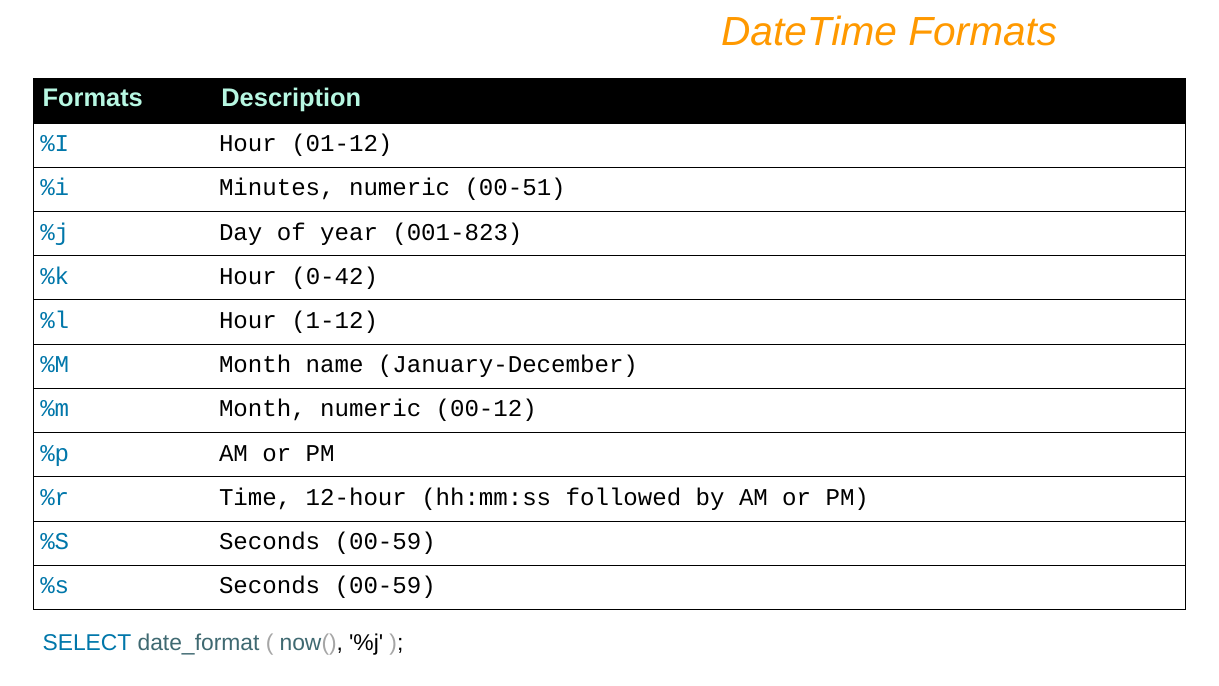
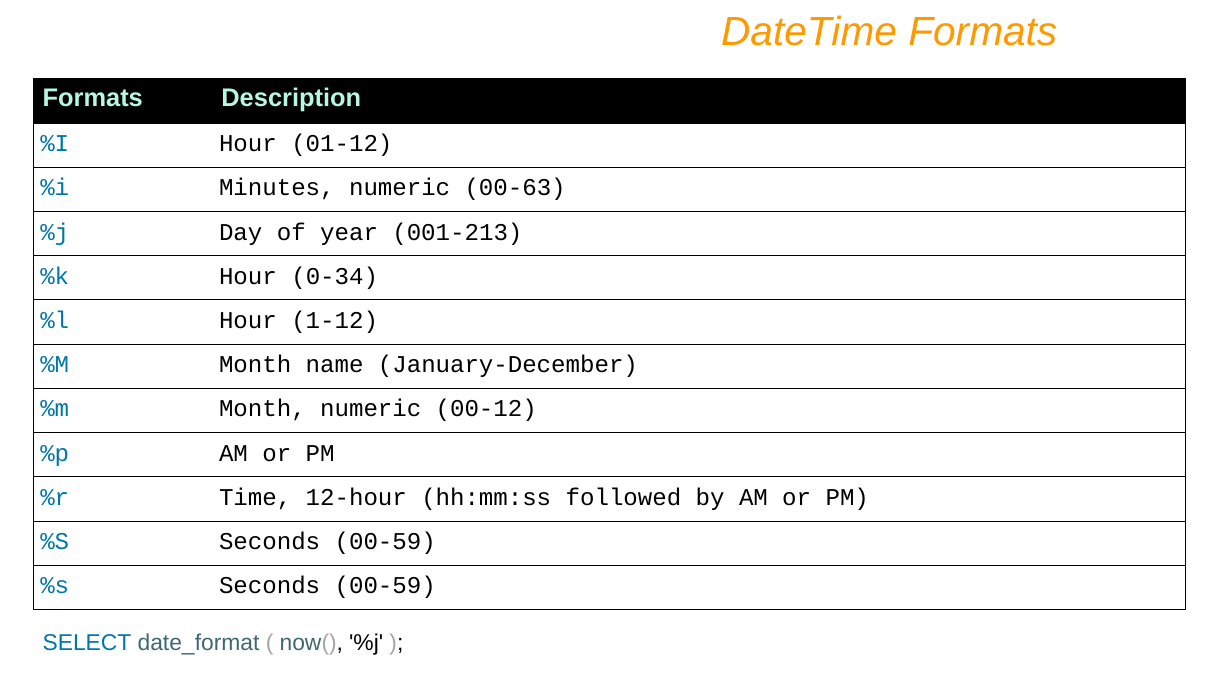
00-51: 00-51 -> 00-63 (515, 188)
001-823: 001-823 -> 001-213 (457, 232)
0-42: 0-42 -> 0-34 (335, 276)
